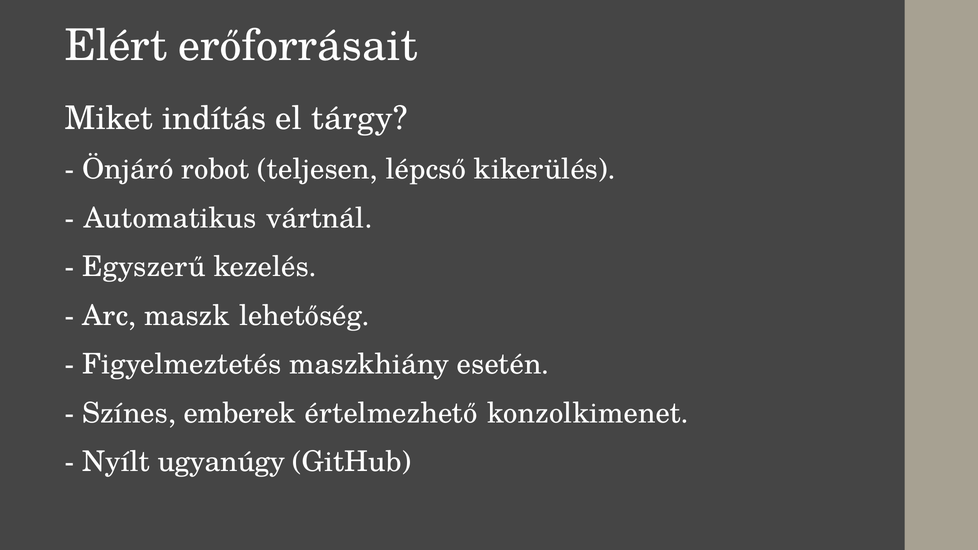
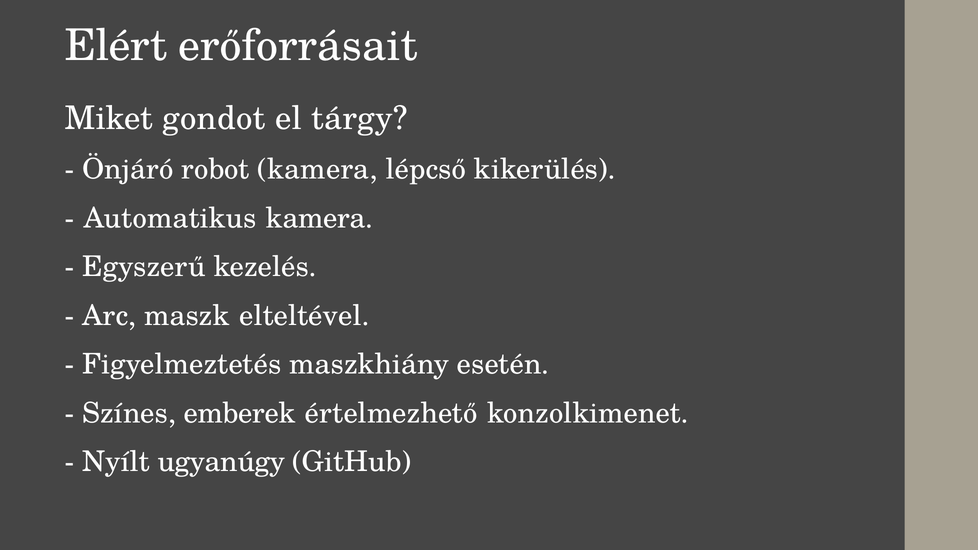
indítás: indítás -> gondot (214, 119)
robot teljesen: teljesen -> kamera (317, 170)
Automatikus vártnál: vártnál -> kamera (320, 218)
lehetőség: lehetőség -> elteltével (304, 316)
